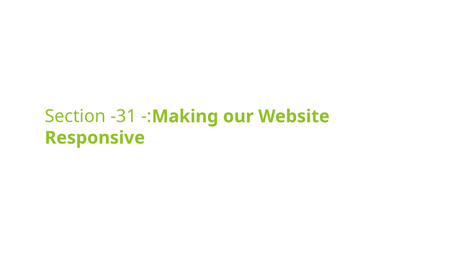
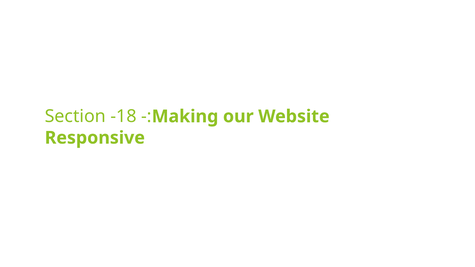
-31: -31 -> -18 (123, 116)
